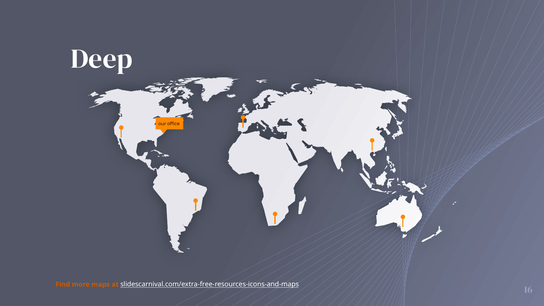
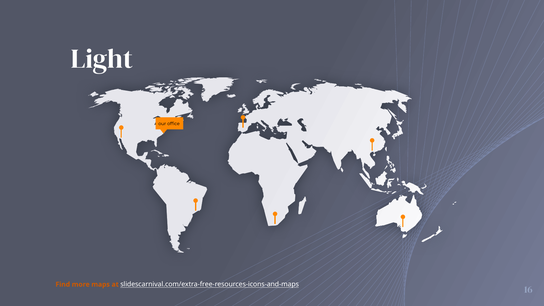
Deep: Deep -> Light (102, 59)
